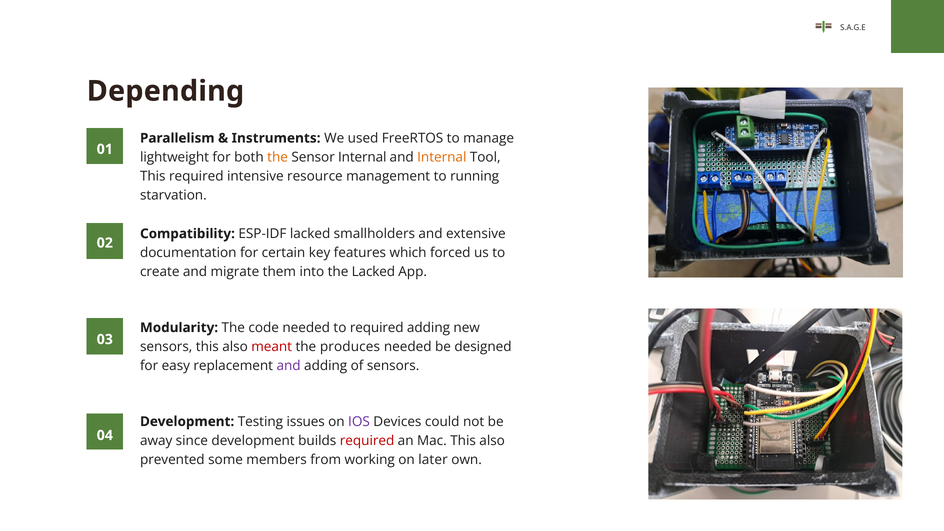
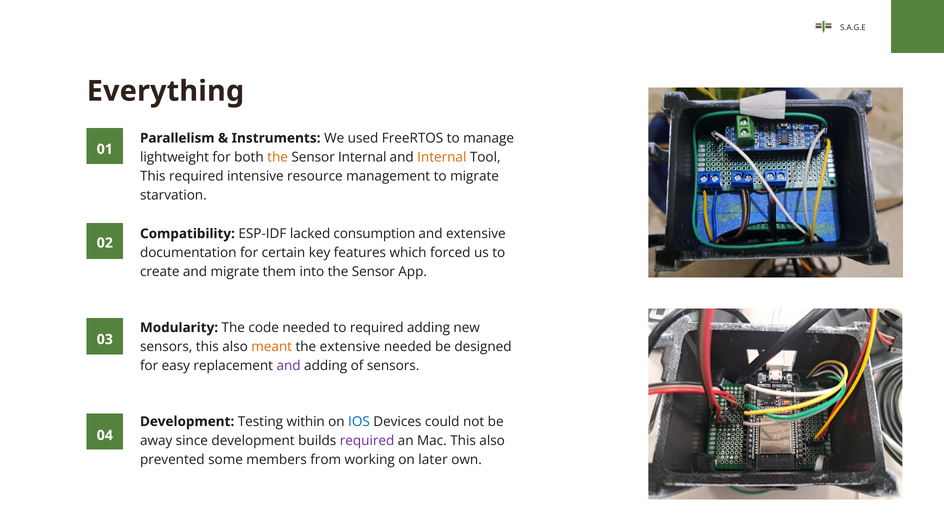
Depending: Depending -> Everything (165, 91)
to running: running -> migrate (475, 176)
smallholders: smallholders -> consumption (374, 234)
into the Lacked: Lacked -> Sensor (373, 272)
meant colour: red -> orange (272, 347)
the produces: produces -> extensive (350, 347)
issues: issues -> within (306, 422)
IOS colour: purple -> blue (359, 422)
required colour: red -> purple (367, 441)
